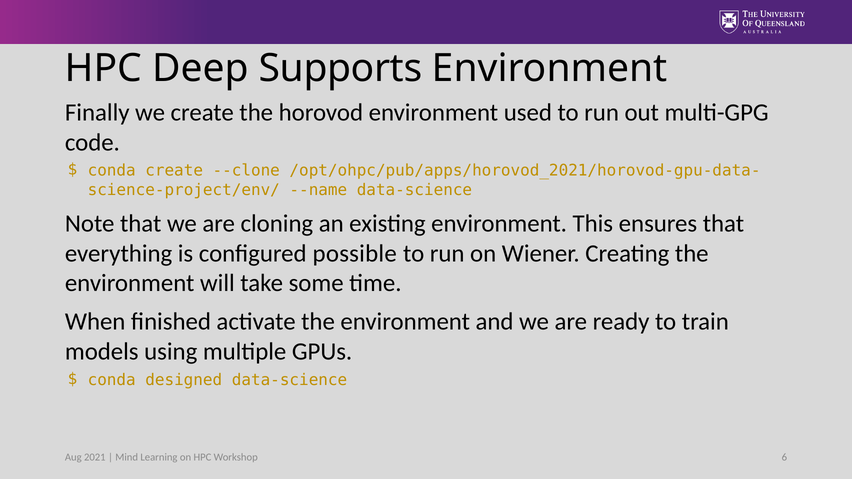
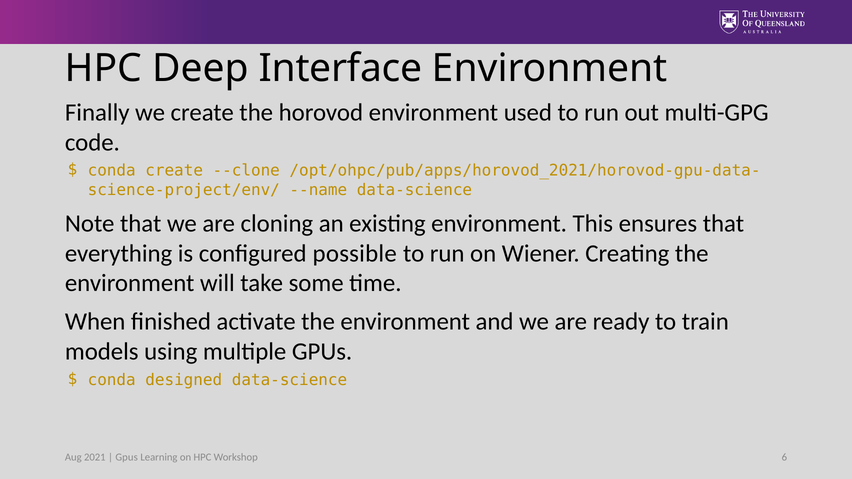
Supports: Supports -> Interface (341, 68)
Mind: Mind -> Gpus (127, 458)
